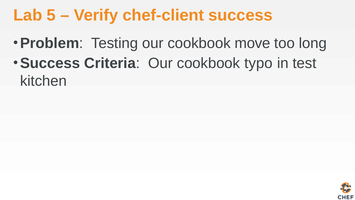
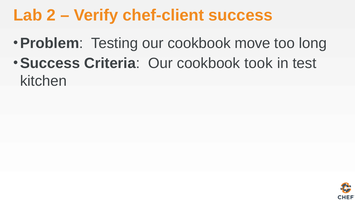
5: 5 -> 2 (51, 15)
typo: typo -> took (258, 63)
